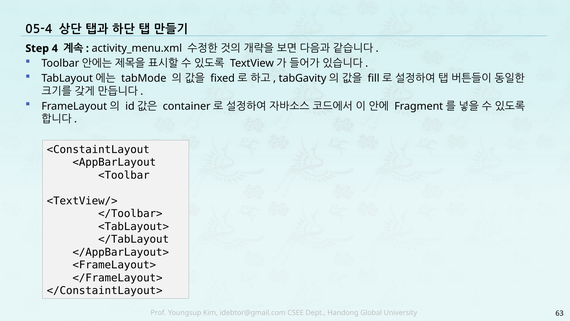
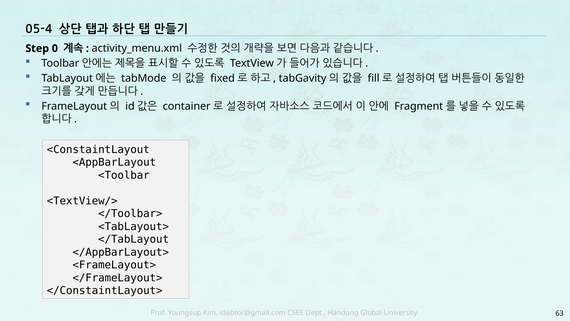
4: 4 -> 0 (55, 48)
